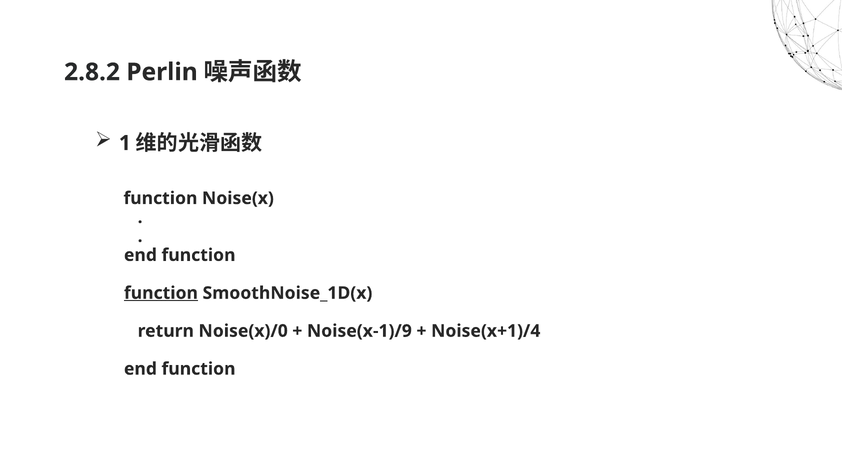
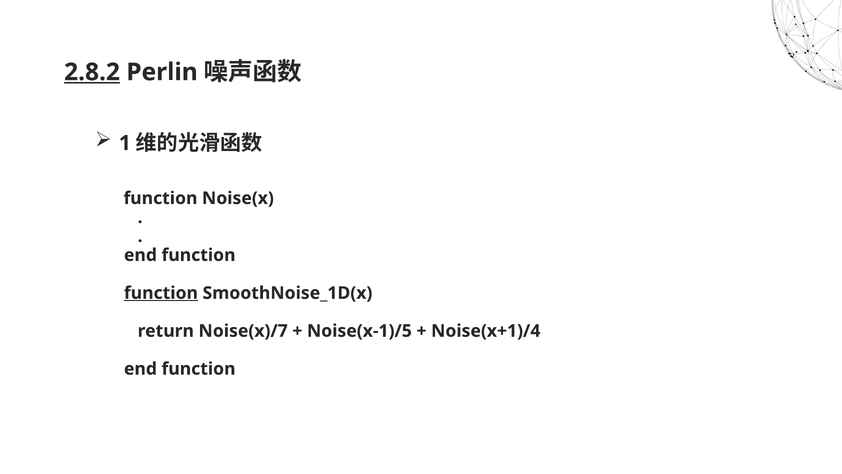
2.8.2 underline: none -> present (92, 72)
Noise(x)/0: Noise(x)/0 -> Noise(x)/7 (243, 331)
Noise(x-1)/9: Noise(x-1)/9 -> Noise(x-1)/5 (359, 331)
